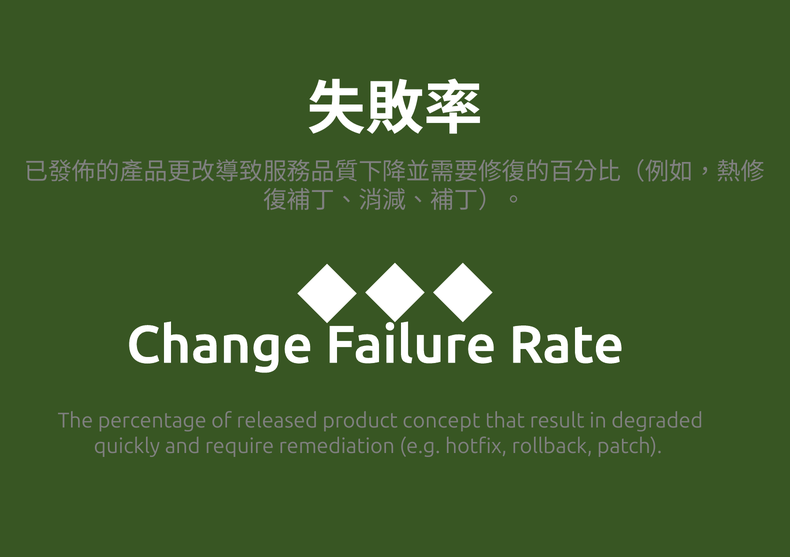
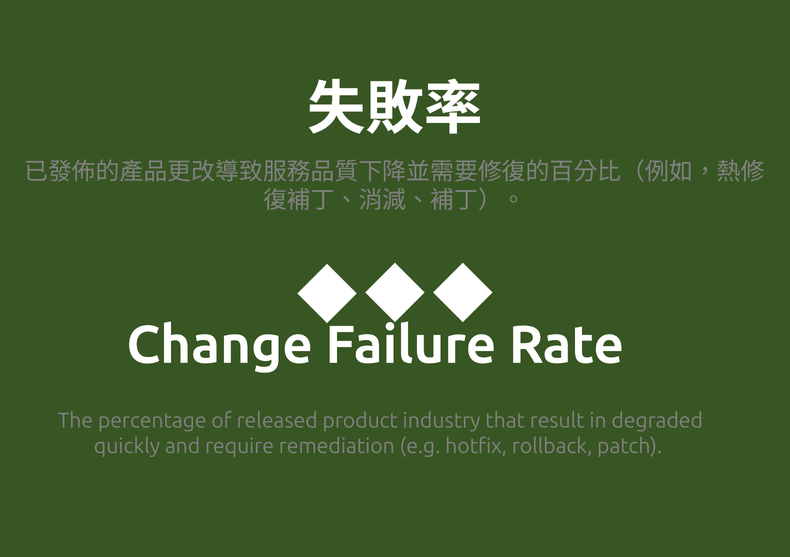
concept: concept -> industry (442, 421)
